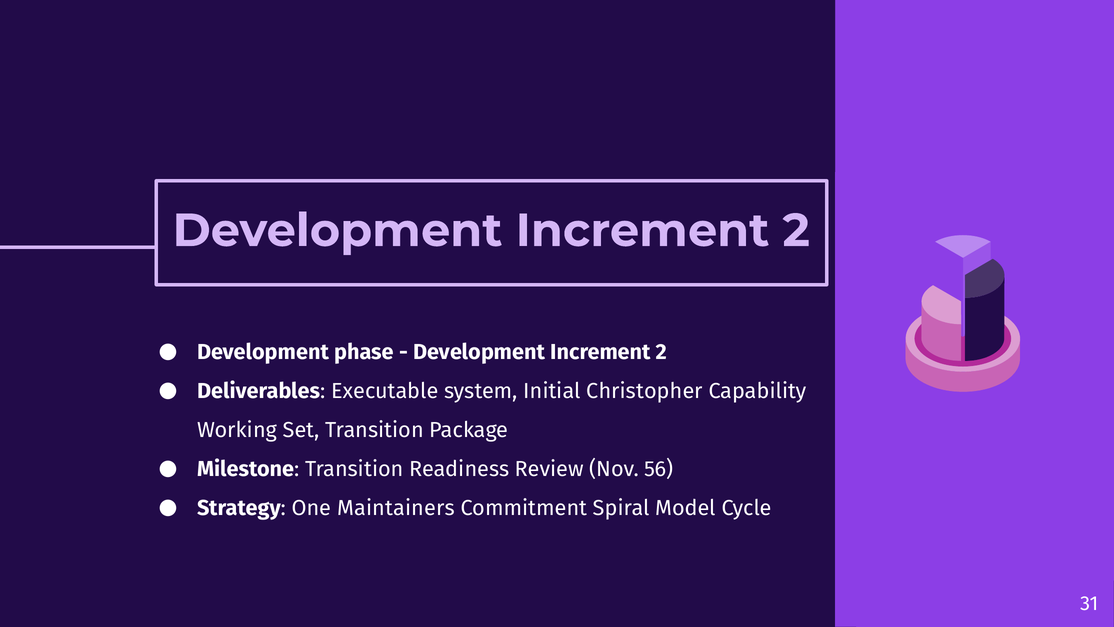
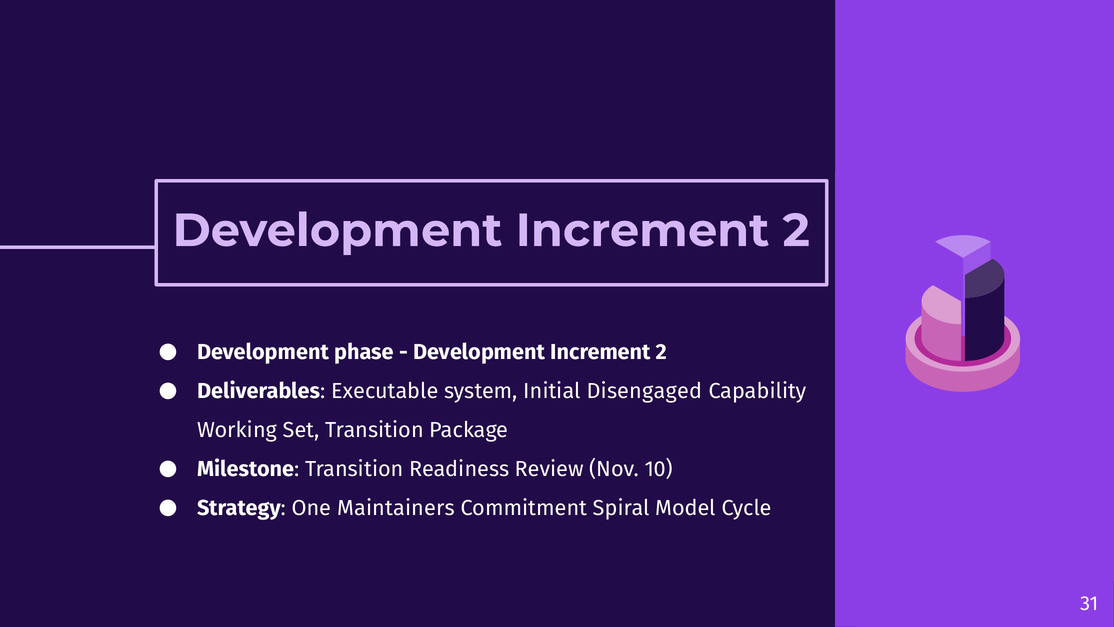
Christopher: Christopher -> Disengaged (644, 391)
56: 56 -> 10 (659, 469)
